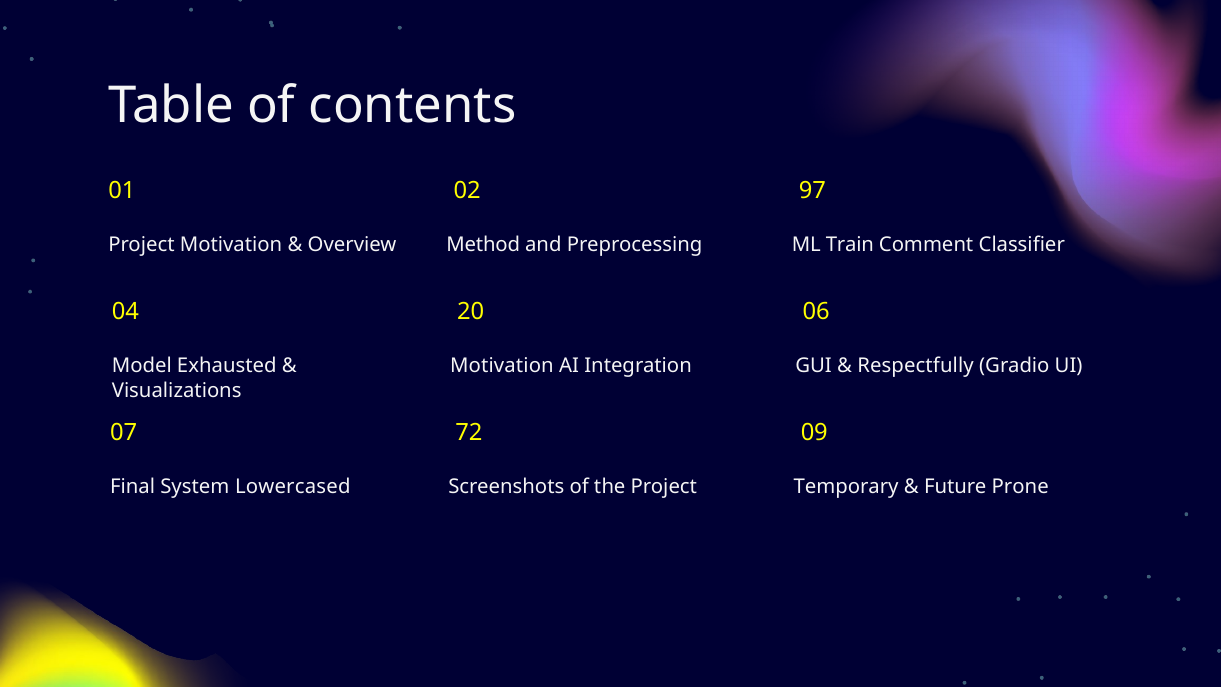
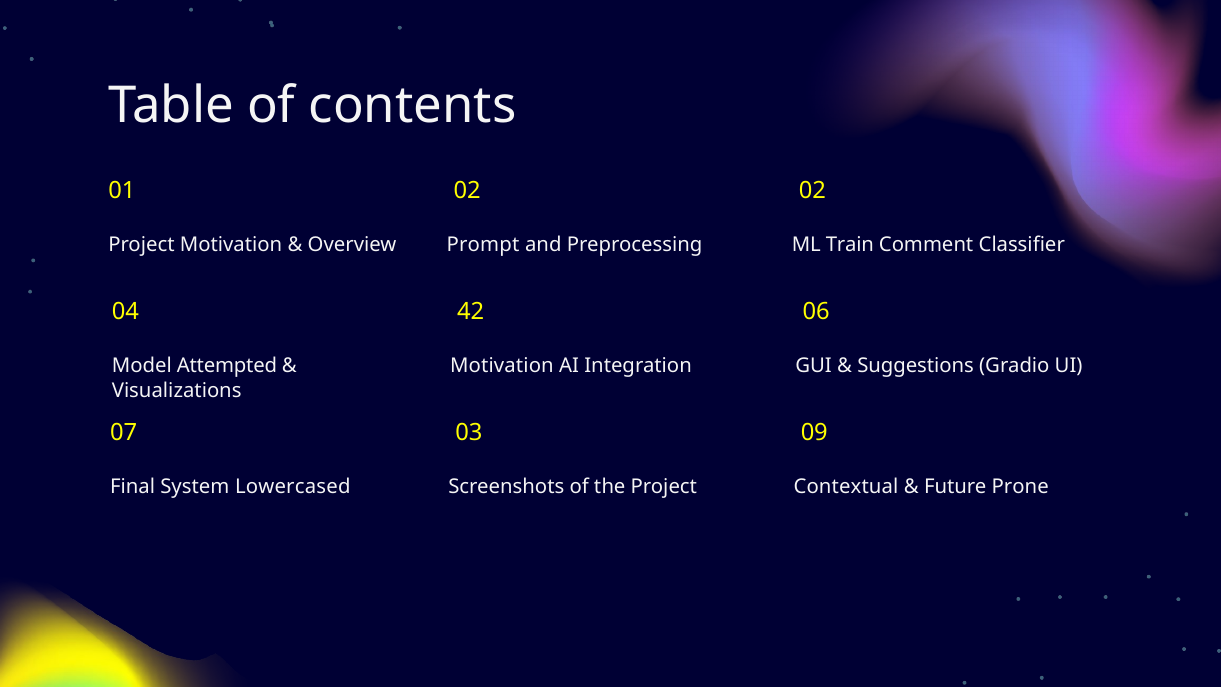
02 97: 97 -> 02 (813, 191)
Method: Method -> Prompt (483, 245)
20: 20 -> 42 (471, 312)
Exhausted: Exhausted -> Attempted (227, 366)
Respectfully: Respectfully -> Suggestions (916, 366)
72: 72 -> 03 (469, 433)
Temporary: Temporary -> Contextual (846, 487)
